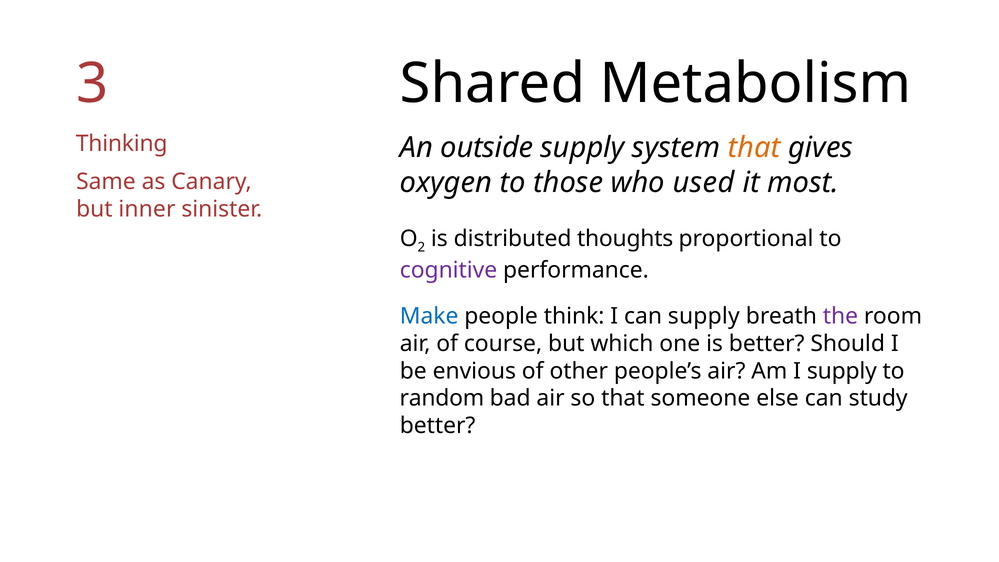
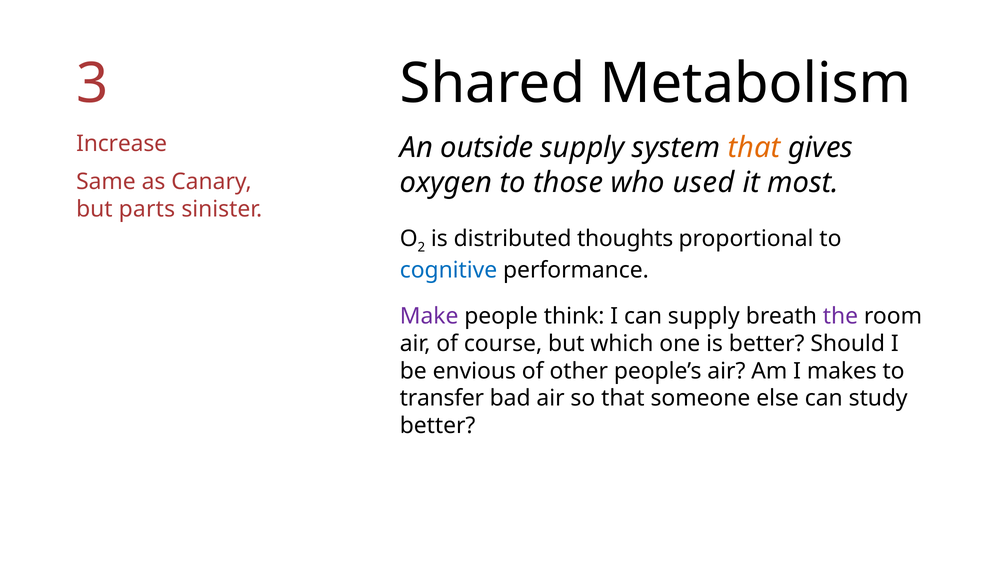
Thinking: Thinking -> Increase (122, 144)
inner: inner -> parts (147, 209)
cognitive colour: purple -> blue (449, 270)
Make colour: blue -> purple (429, 316)
I supply: supply -> makes (842, 371)
random: random -> transfer (442, 398)
